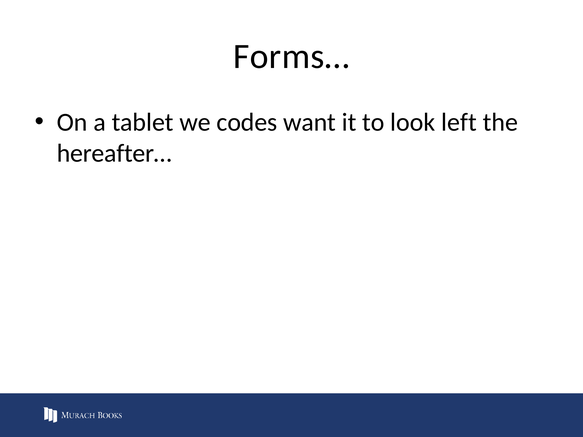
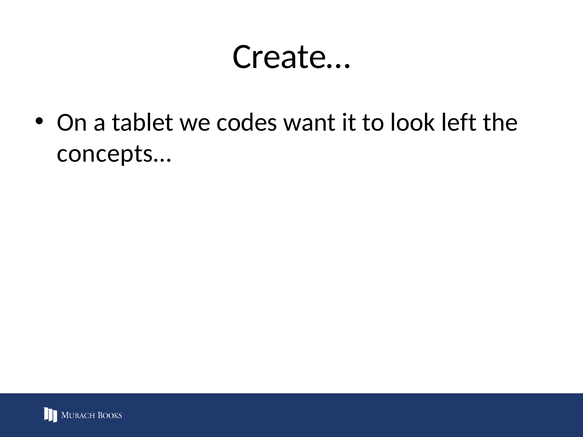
Forms…: Forms… -> Create… (292, 56)
hereafter…: hereafter… -> concepts… (114, 153)
